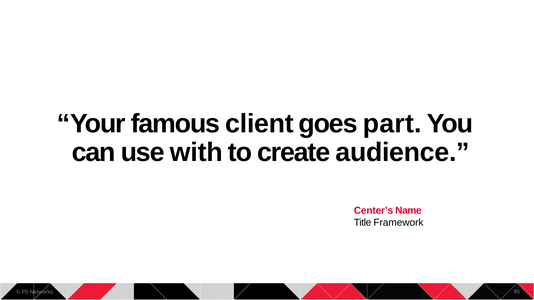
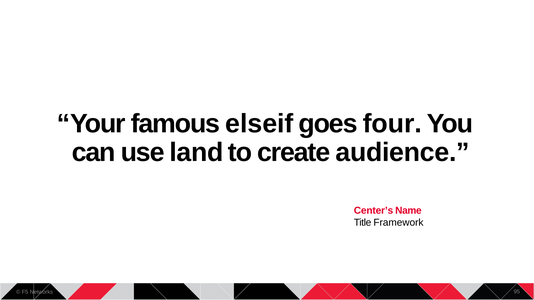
client: client -> elseif (259, 124)
part: part -> four (392, 124)
with: with -> land (196, 153)
